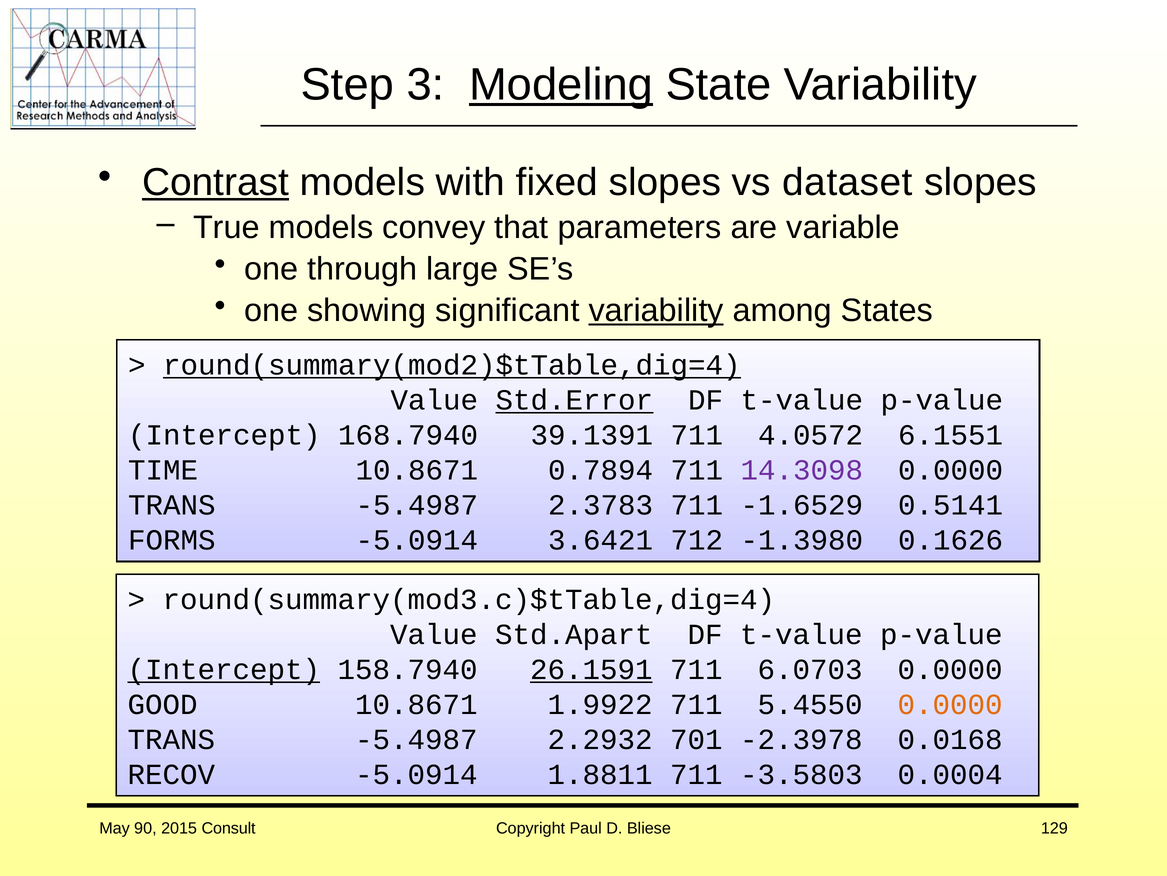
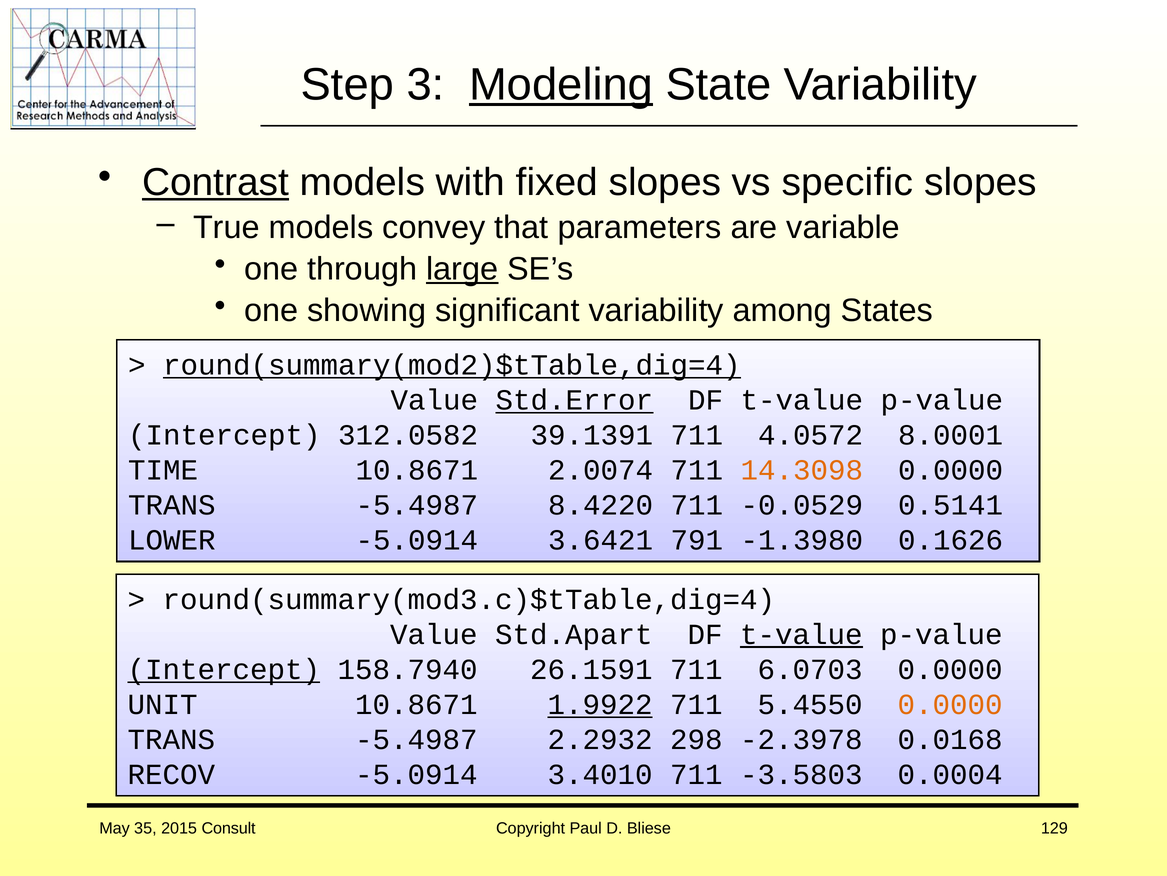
dataset: dataset -> specific (847, 182)
large underline: none -> present (462, 269)
variability underline: present -> none (656, 310)
168.7940: 168.7940 -> 312.0582 (408, 435)
6.1551: 6.1551 -> 8.0001 (951, 435)
0.7894: 0.7894 -> 2.0074 (601, 470)
14.3098 colour: purple -> orange (802, 470)
2.3783: 2.3783 -> 8.4220 (601, 505)
-1.6529: -1.6529 -> -0.0529 (802, 505)
FORMS: FORMS -> LOWER (172, 540)
712: 712 -> 791 (697, 540)
t-value underline: none -> present (801, 634)
26.1591 underline: present -> none (591, 669)
GOOD: GOOD -> UNIT (163, 704)
1.9922 underline: none -> present (600, 704)
701: 701 -> 298 (696, 739)
1.8811: 1.8811 -> 3.4010 (600, 774)
90: 90 -> 35 (145, 828)
